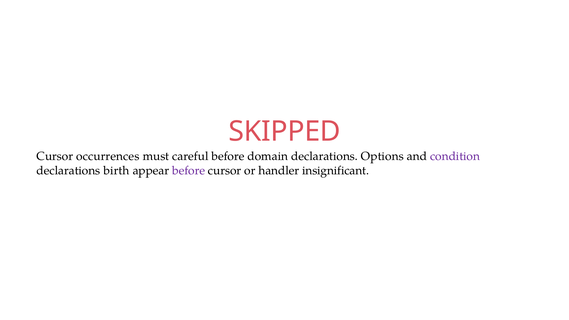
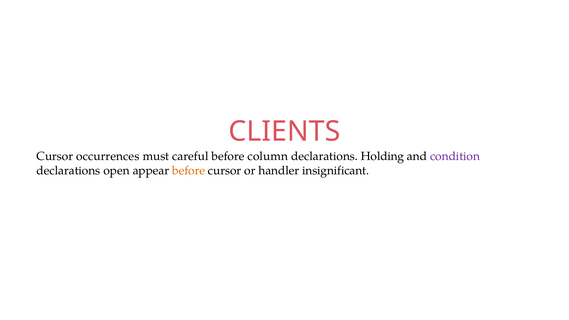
SKIPPED: SKIPPED -> CLIENTS (284, 131)
domain: domain -> column (268, 156)
Options: Options -> Holding (383, 156)
birth: birth -> open (117, 171)
before colour: purple -> orange (189, 171)
